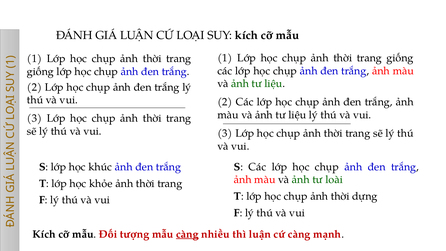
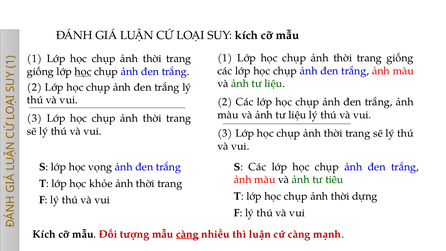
học underline: none -> present (83, 72)
khúc: khúc -> vọng (100, 167)
loài: loài -> tiêu (334, 180)
